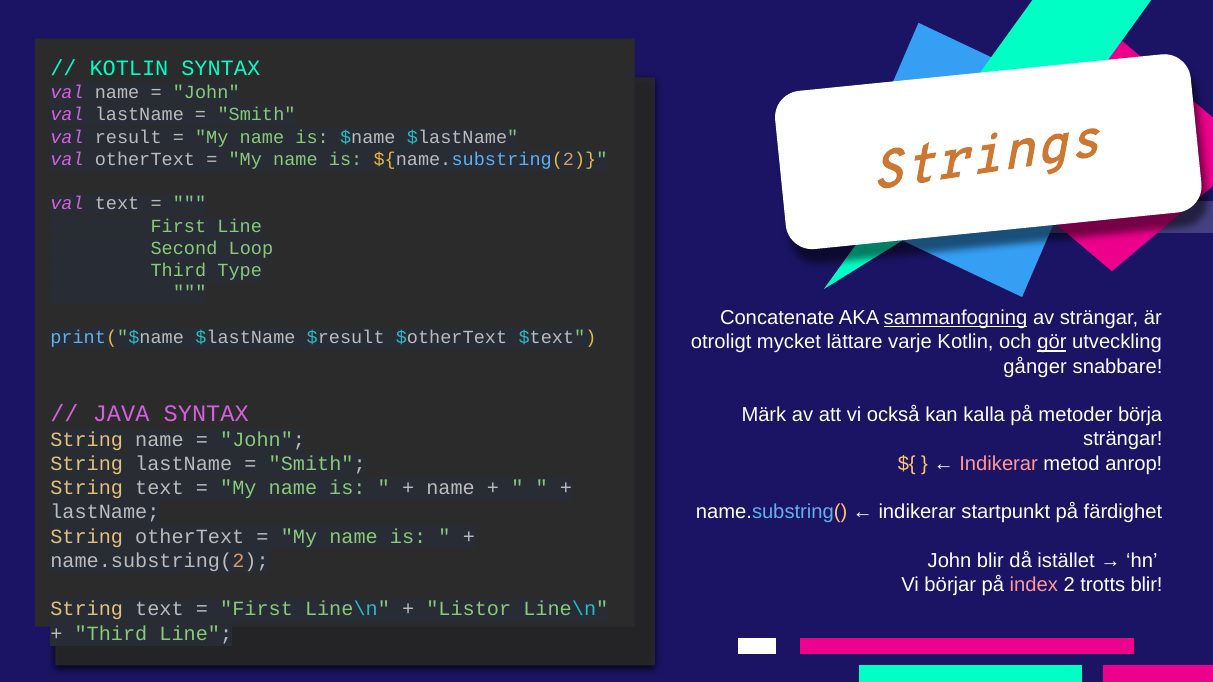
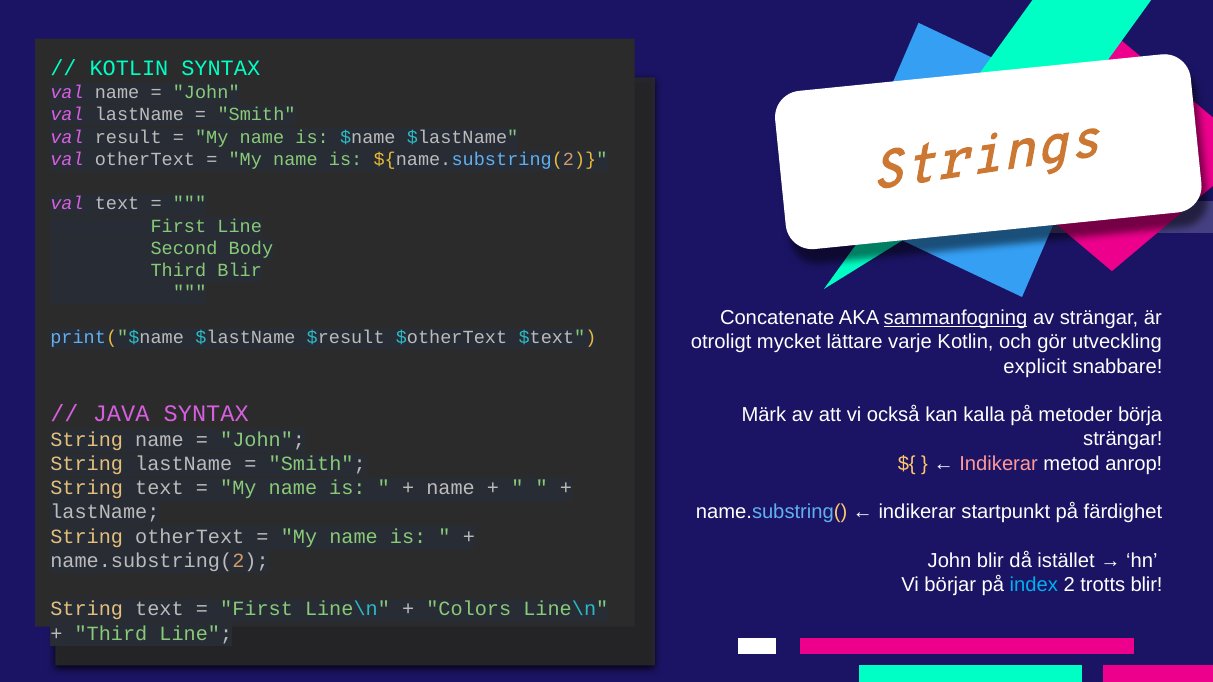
Loop: Loop -> Body (251, 248)
Third Type: Type -> Blir (240, 271)
gör underline: present -> none (1052, 342)
gånger: gånger -> explicit (1035, 367)
index colour: pink -> light blue (1034, 585)
Listor: Listor -> Colors (469, 609)
